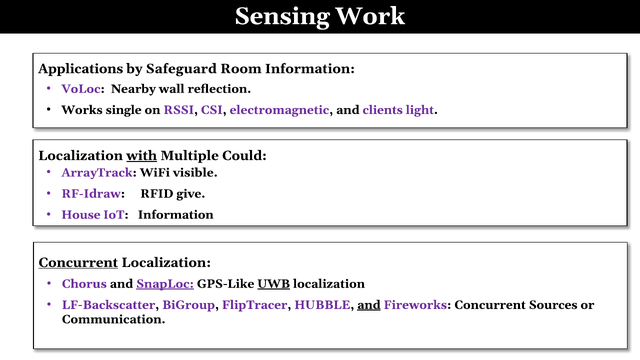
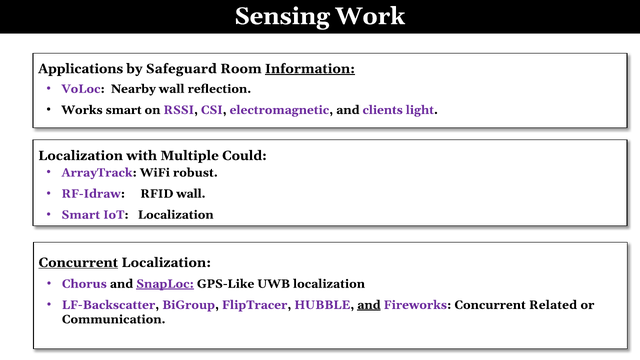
Information underline: none -> present (310, 69)
Works single: single -> smart (124, 110)
with underline: present -> none (142, 156)
visible: visible -> robust (195, 173)
RFID give: give -> wall (191, 194)
House: House -> Smart (81, 215)
IoT Information: Information -> Localization (176, 215)
UWB underline: present -> none (274, 284)
Sources: Sources -> Related (553, 305)
